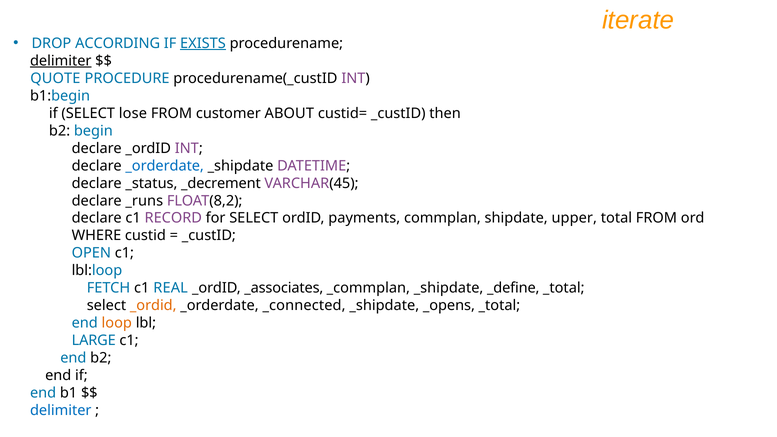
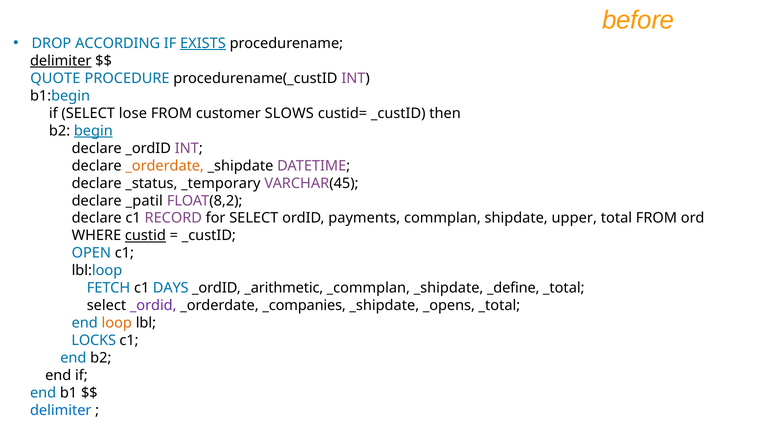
iterate: iterate -> before (638, 20)
ABOUT: ABOUT -> SLOWS (289, 113)
begin underline: none -> present (93, 131)
_orderdate colour: blue -> orange (165, 166)
_decrement: _decrement -> _temporary (221, 183)
_runs: _runs -> _patil (144, 201)
custid underline: none -> present (145, 236)
REAL: REAL -> DAYS (171, 288)
_associates: _associates -> _arithmetic (284, 288)
_ordid colour: orange -> purple (153, 306)
_connected: _connected -> _companies (304, 306)
LARGE: LARGE -> LOCKS (94, 341)
